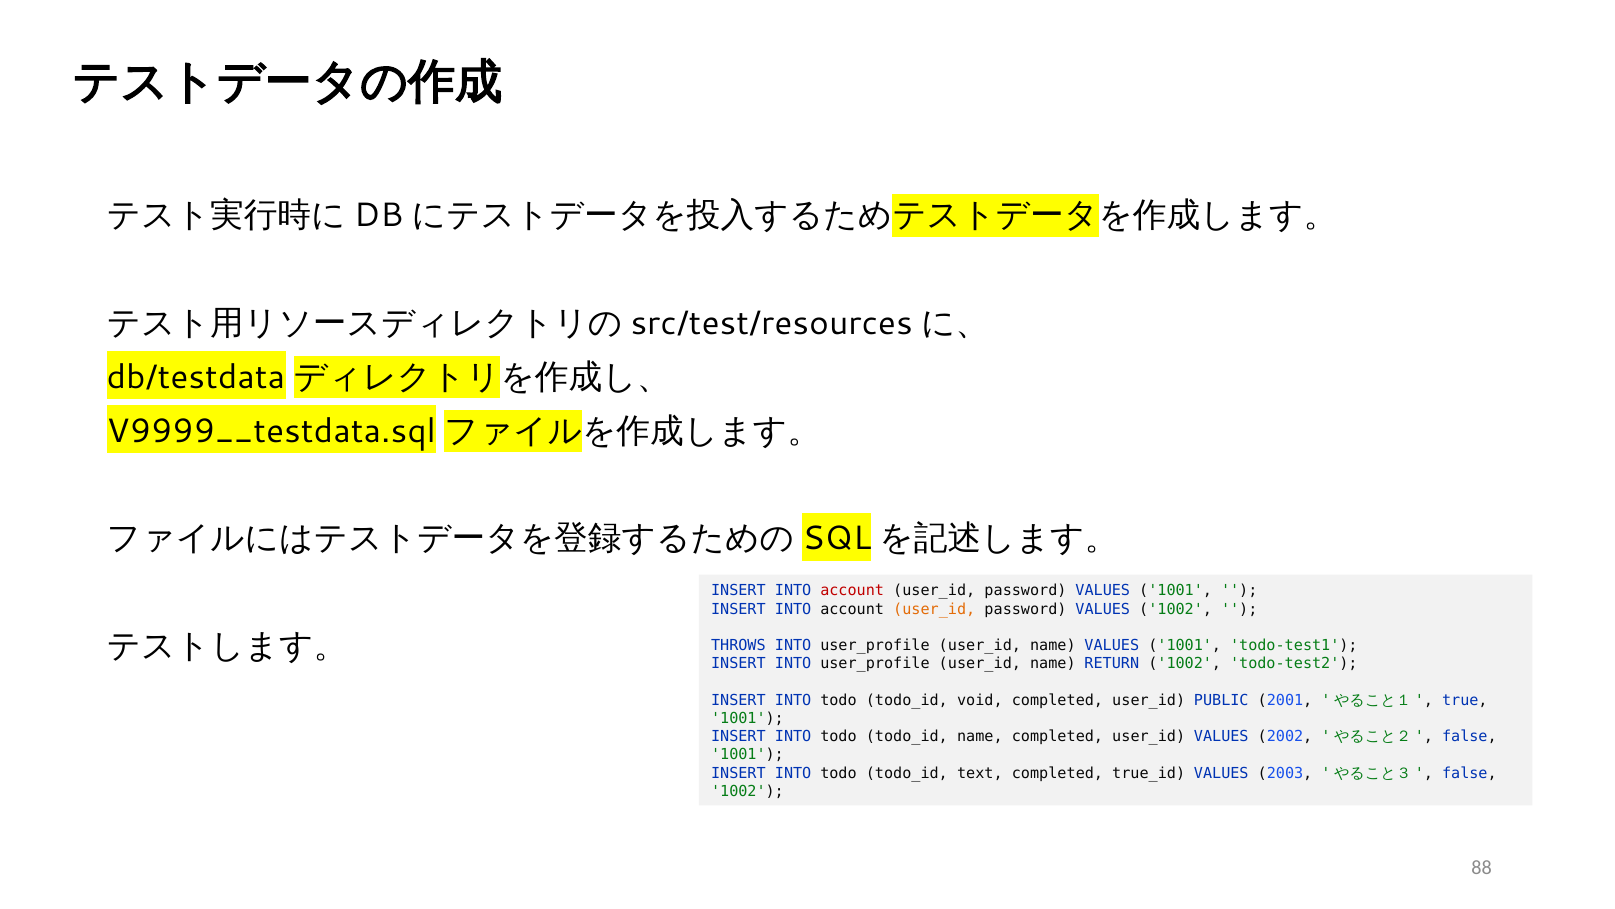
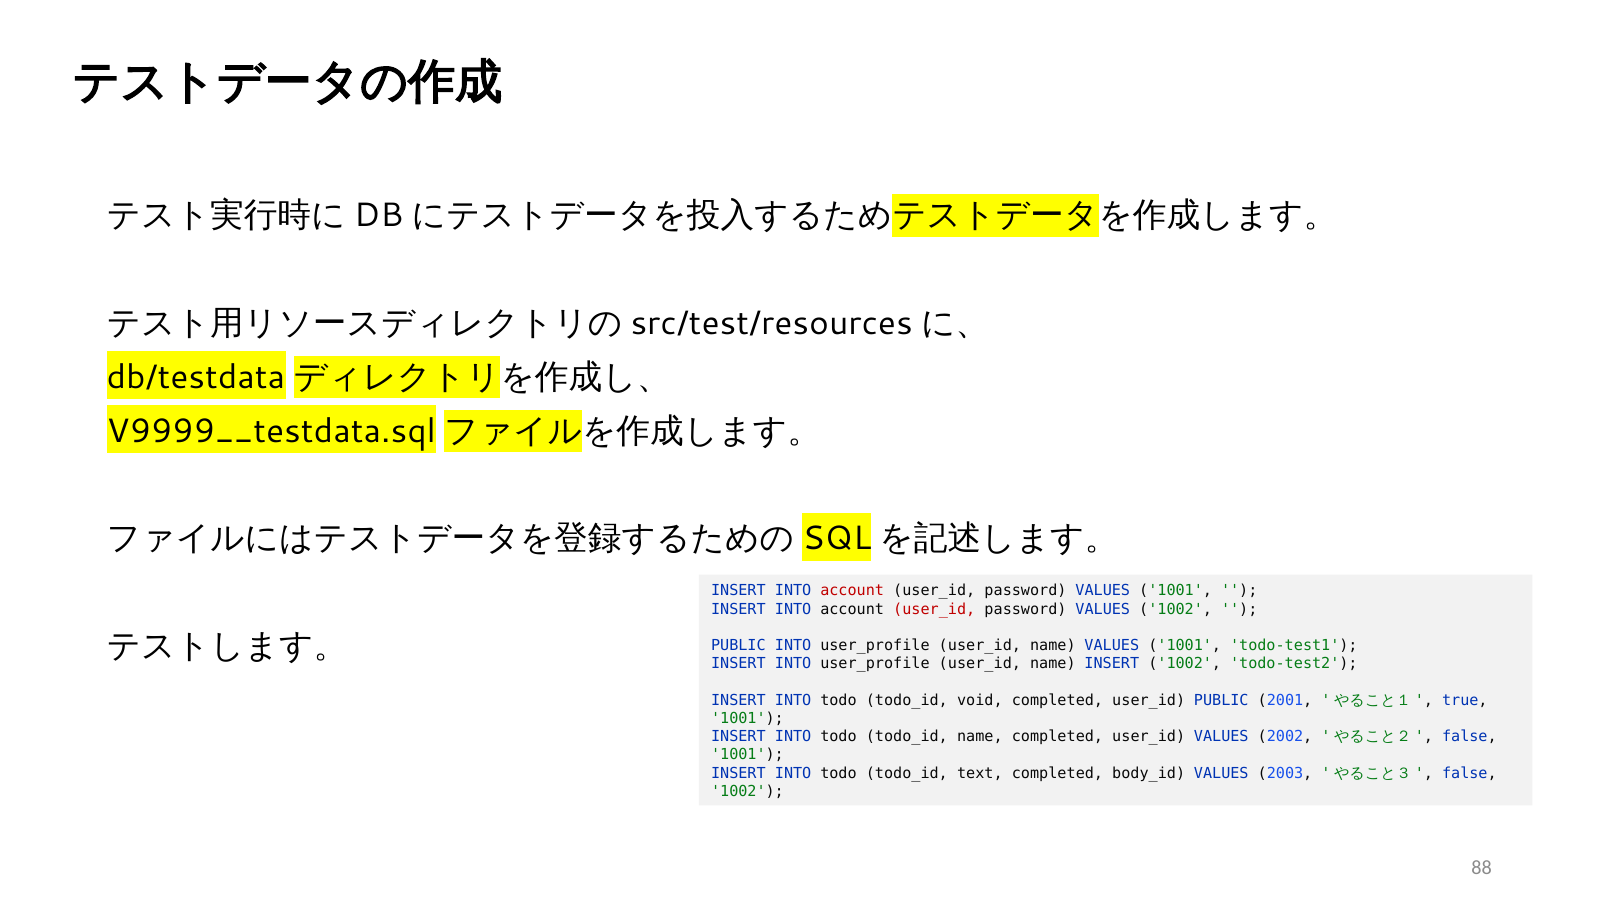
user_id colour: orange -> red (934, 609)
THROWS: THROWS -> PUBLIC (738, 645)
name RETURN: RETURN -> INSERT (1112, 663)
true_id: true_id -> body_id (1149, 773)
